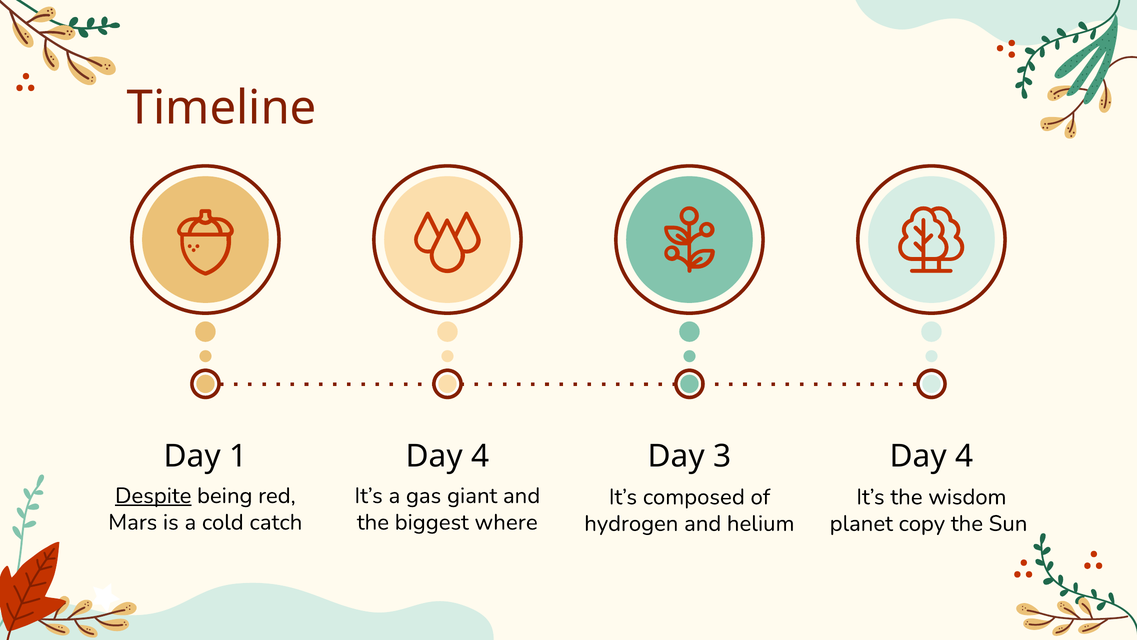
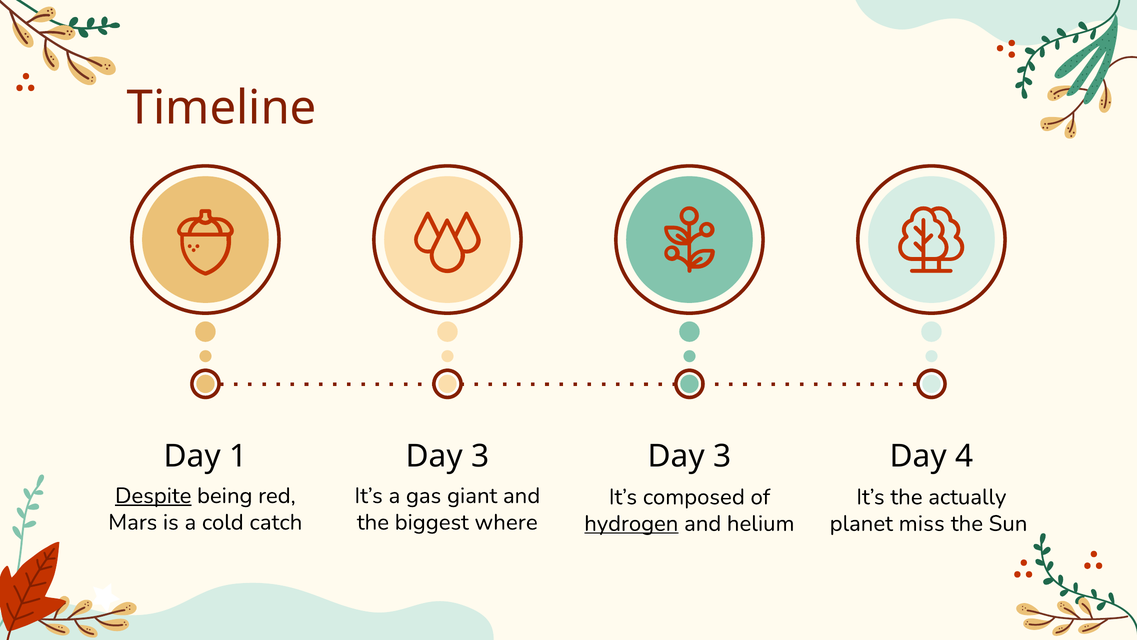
4: 4 -> 3 (480, 456)
wisdom: wisdom -> actually (967, 497)
hydrogen underline: none -> present (631, 523)
copy: copy -> miss (922, 523)
